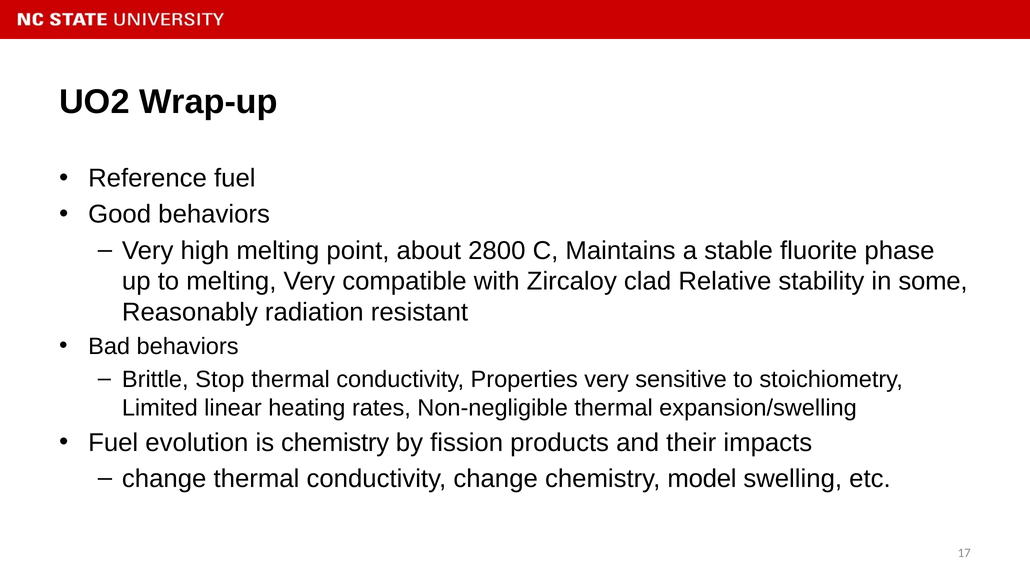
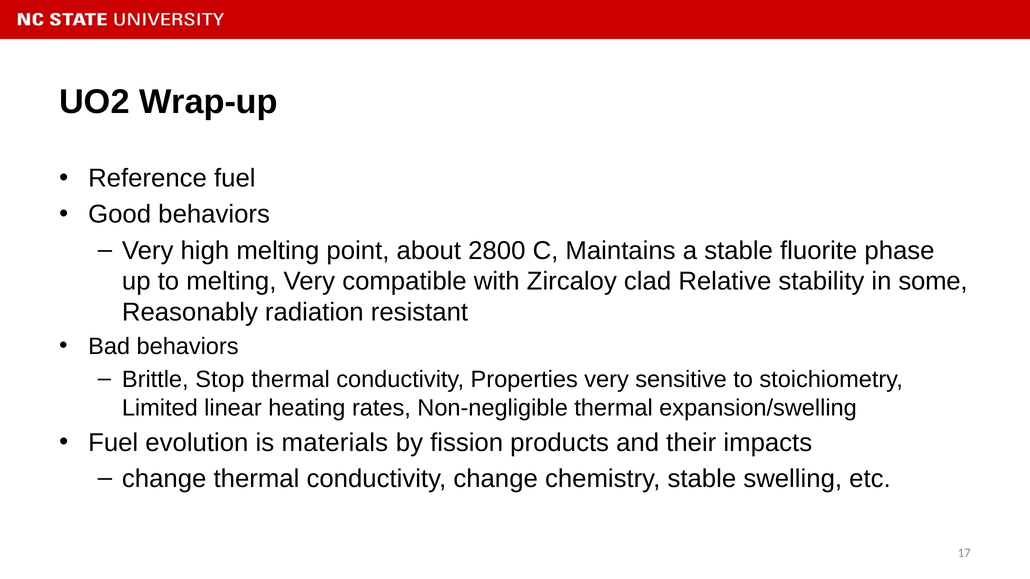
is chemistry: chemistry -> materials (335, 443)
chemistry model: model -> stable (702, 479)
